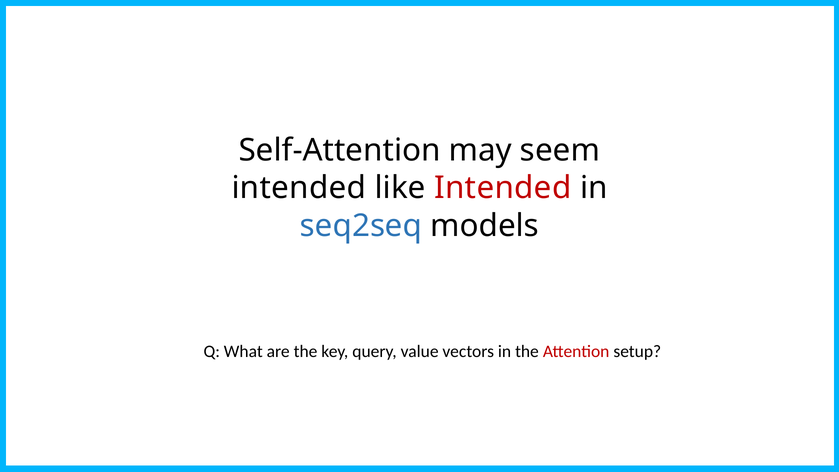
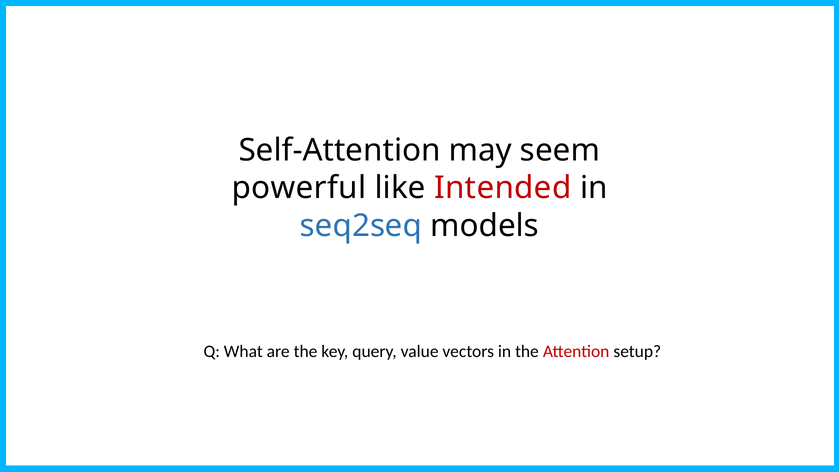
intended: intended -> powerful (299, 188)
